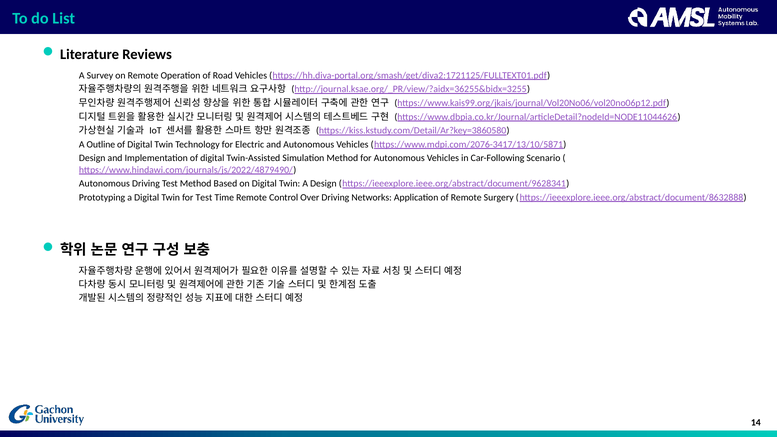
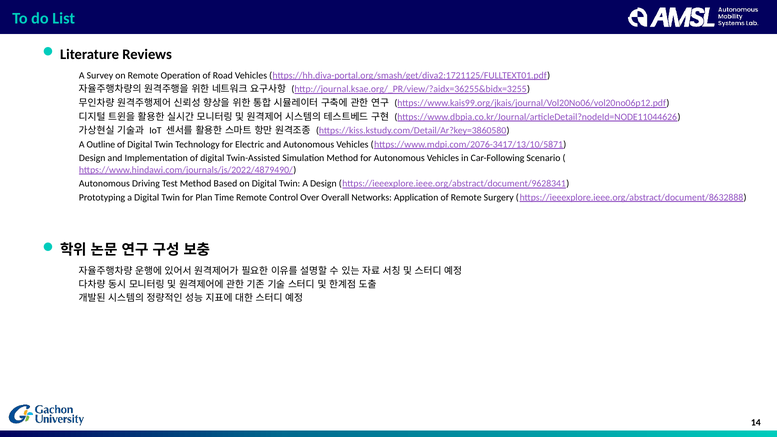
for Test: Test -> Plan (204, 197)
Over Driving: Driving -> Overall (335, 197)
